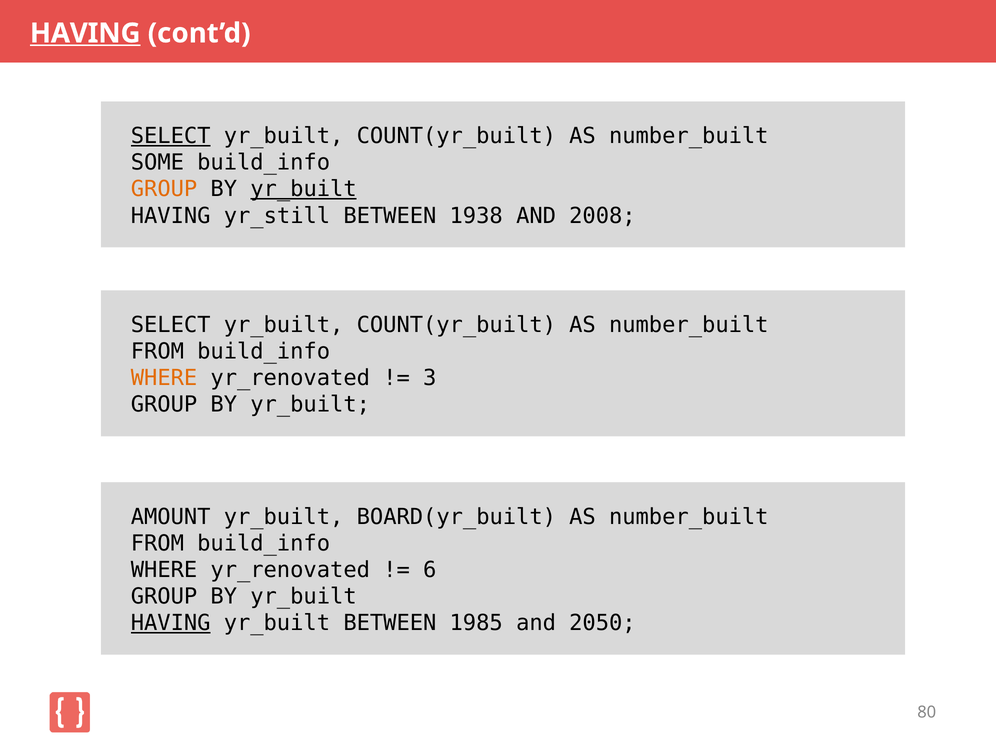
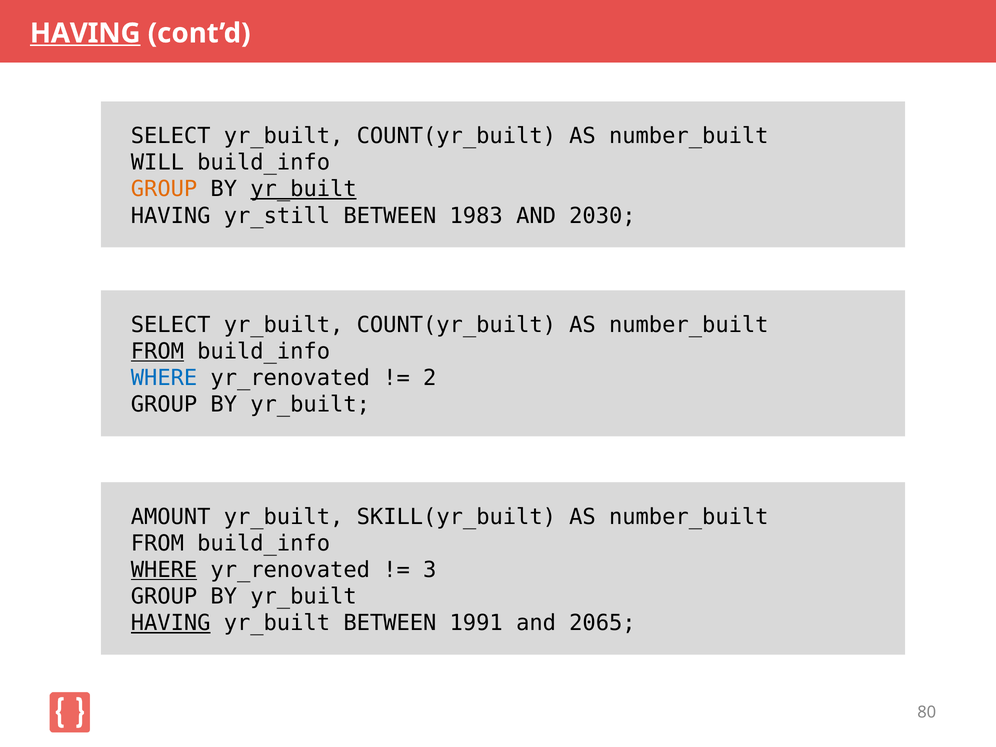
SELECT underline: present -> none (171, 136)
SOME: SOME -> WILL (157, 163)
1938: 1938 -> 1983 (476, 216)
2008: 2008 -> 2030 (602, 216)
FROM underline: none -> present (157, 352)
WHERE colour: orange -> blue (164, 378)
3: 3 -> 2 (430, 378)
BOARD(yr_built: BOARD(yr_built -> SKILL(yr_built (456, 517)
WHERE underline: none -> present (164, 570)
6: 6 -> 3 (430, 570)
1985: 1985 -> 1991 (476, 623)
2050: 2050 -> 2065 (602, 623)
